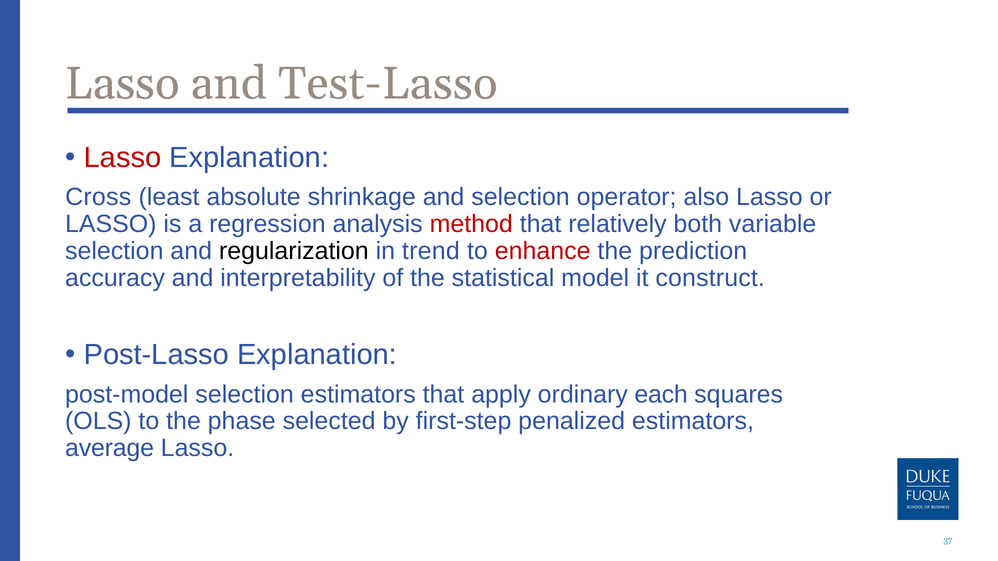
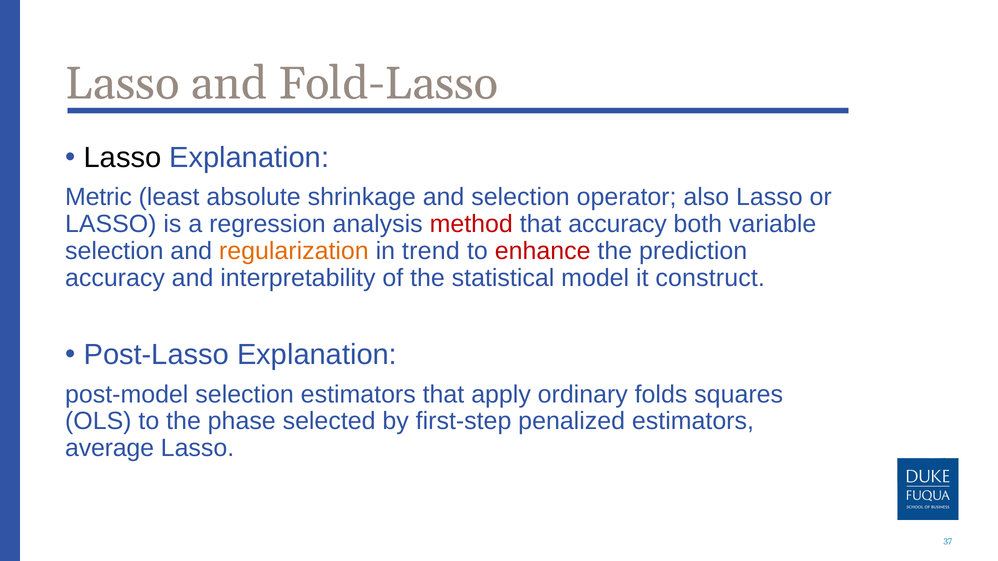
Test-Lasso: Test-Lasso -> Fold-Lasso (388, 84)
Lasso colour: red -> black (123, 158)
Cross: Cross -> Metric (98, 197)
that relatively: relatively -> accuracy (618, 224)
regularization colour: black -> orange (294, 251)
each: each -> folds (661, 395)
